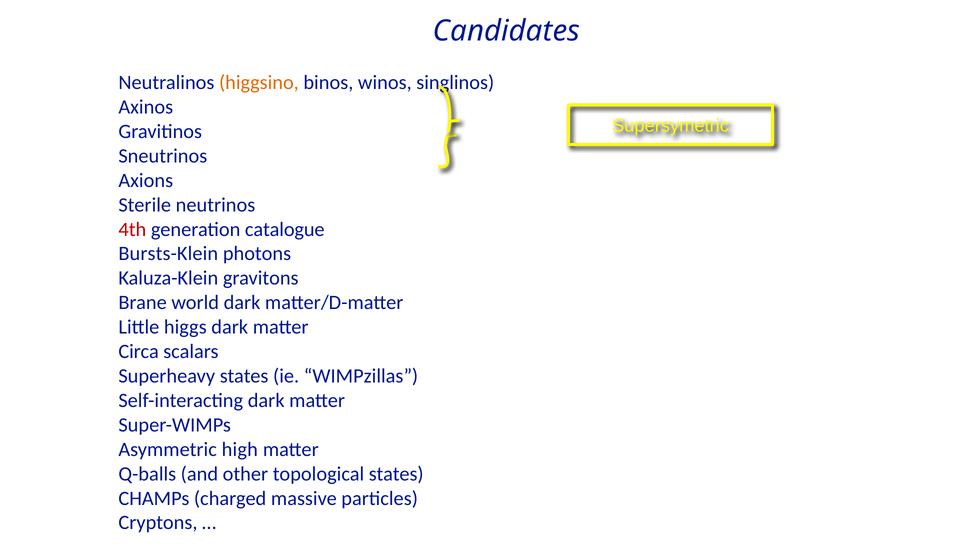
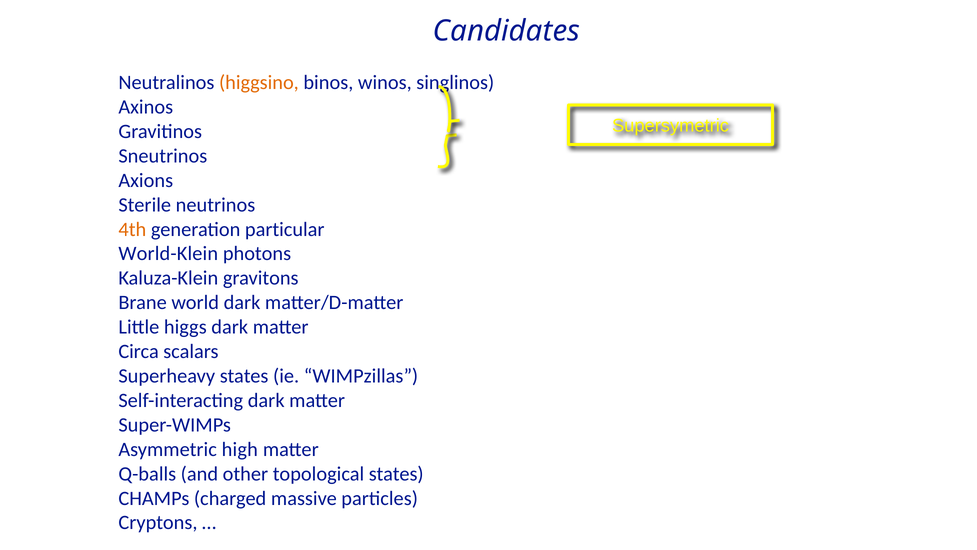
4th colour: red -> orange (132, 229)
catalogue: catalogue -> particular (285, 229)
Bursts-Klein: Bursts-Klein -> World-Klein (168, 254)
